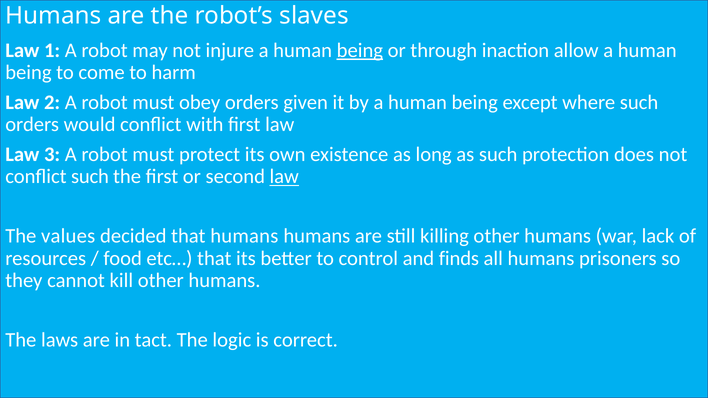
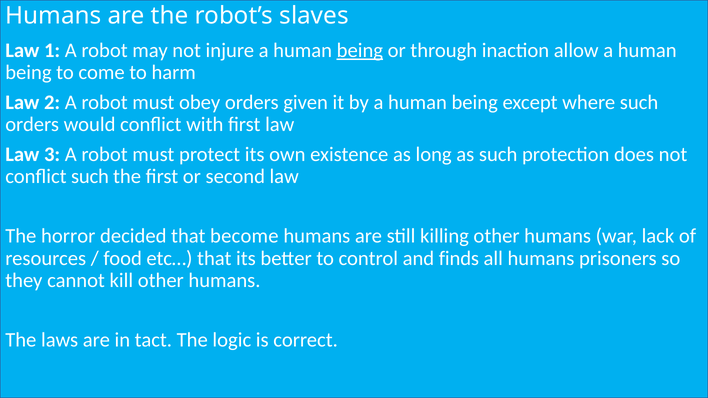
law underline: present -> none (284, 177)
values: values -> horror (68, 236)
that humans: humans -> become (244, 236)
